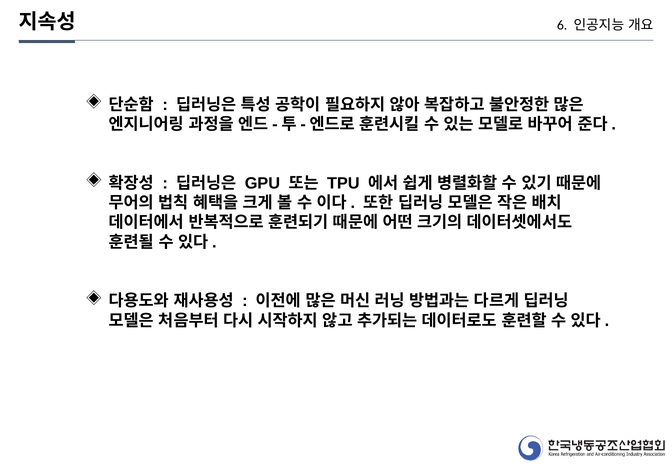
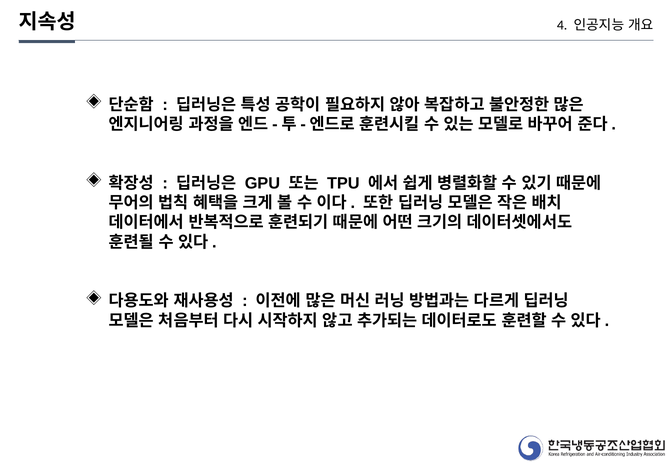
6: 6 -> 4 (562, 25)
